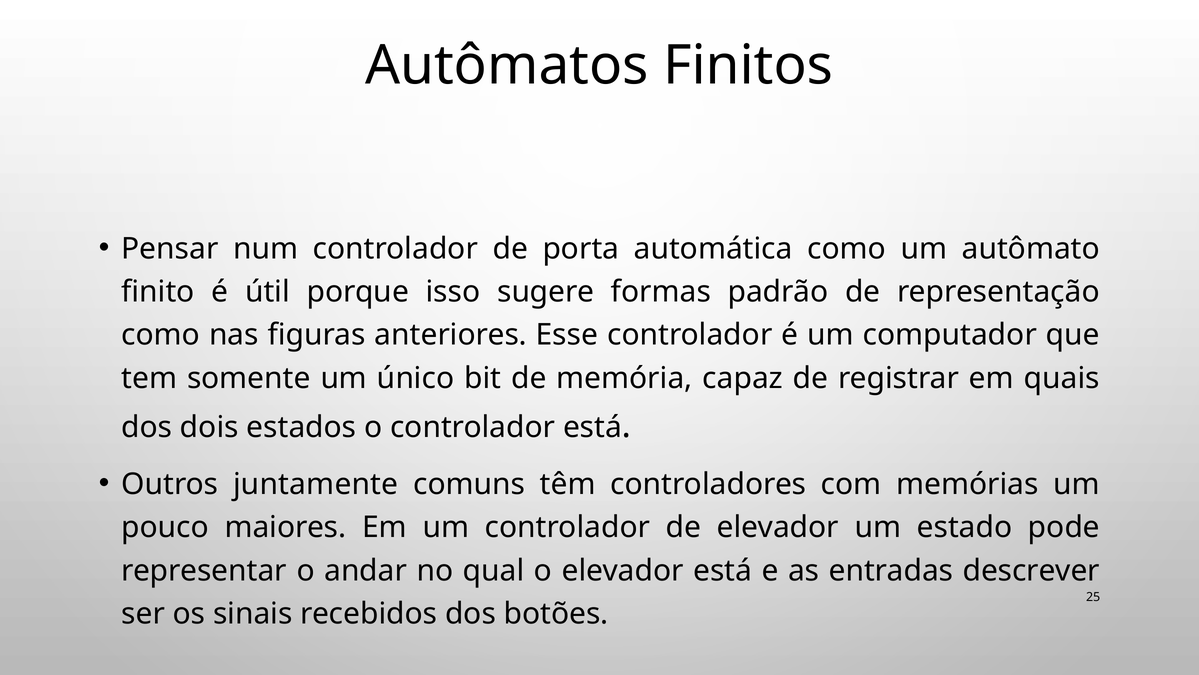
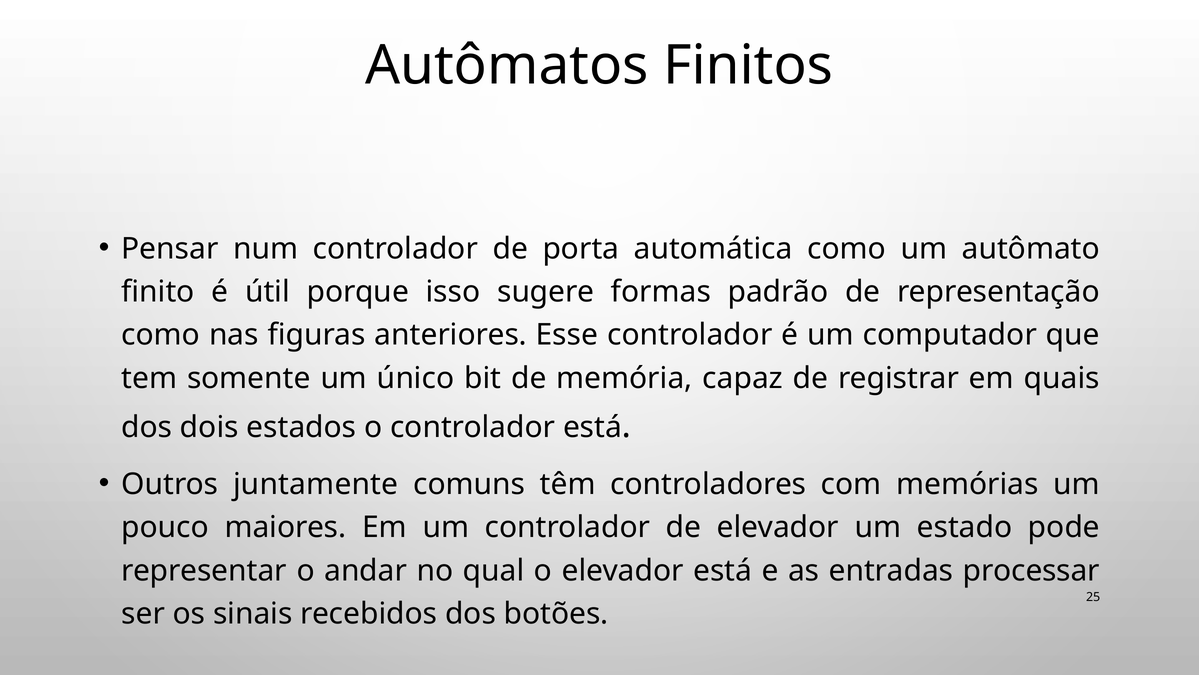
descrever: descrever -> processar (1031, 570)
